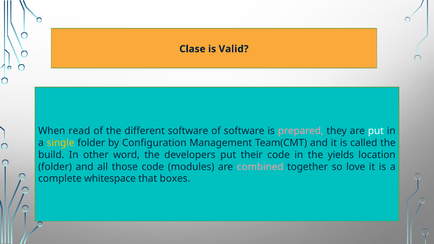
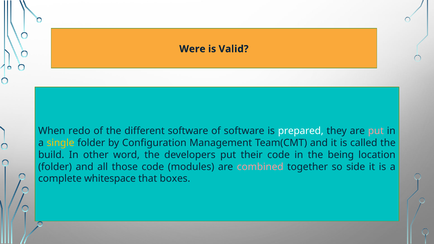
Clase: Clase -> Were (192, 49)
read: read -> redo (79, 131)
prepared colour: pink -> white (301, 131)
put colour: white -> pink (376, 131)
yields: yields -> being (341, 155)
love: love -> side (356, 167)
